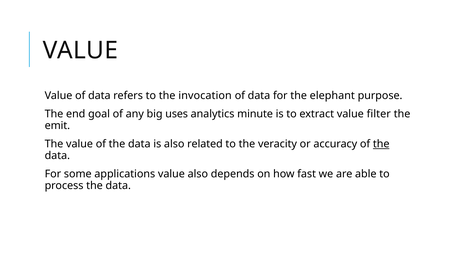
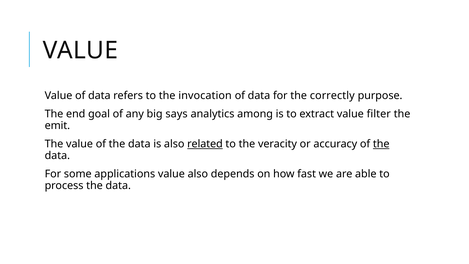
elephant: elephant -> correctly (332, 95)
uses: uses -> says (177, 114)
minute: minute -> among (255, 114)
related underline: none -> present (205, 144)
